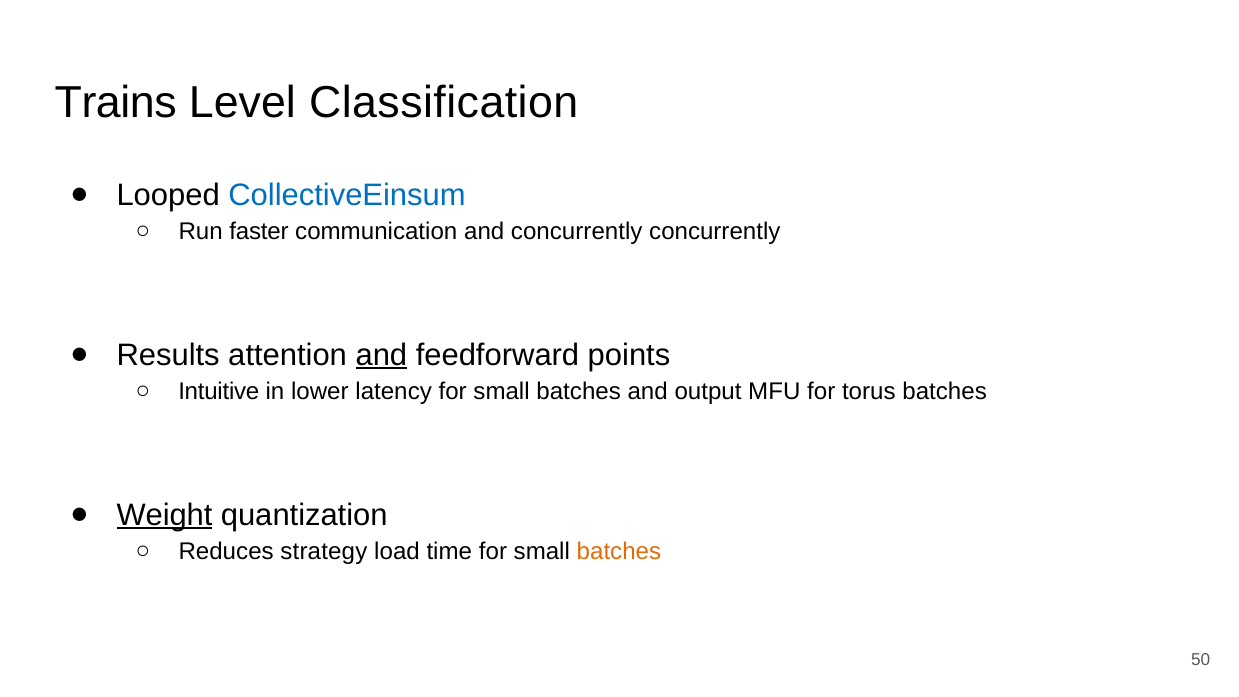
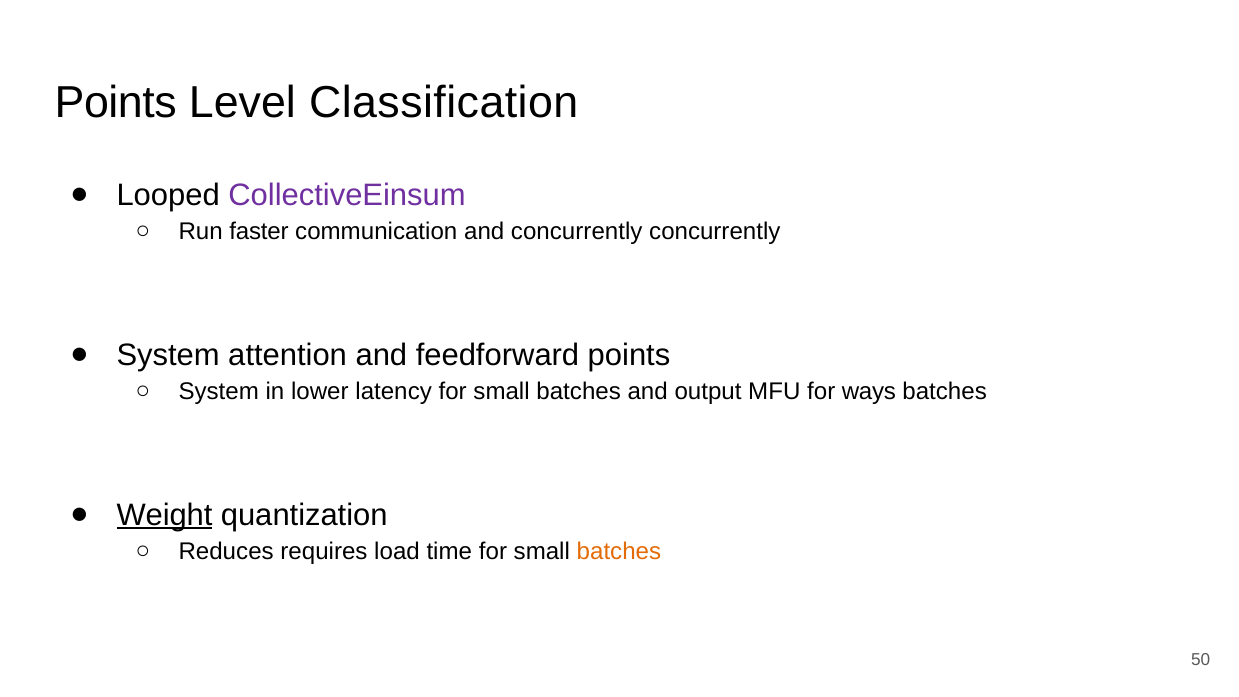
Trains: Trains -> Points (116, 103)
CollectiveEinsum colour: blue -> purple (347, 195)
Results: Results -> System (168, 355)
and underline: present -> none (381, 355)
Intuitive: Intuitive -> System (219, 392)
torus: torus -> ways (869, 392)
strategy: strategy -> requires (324, 552)
